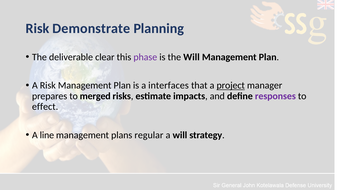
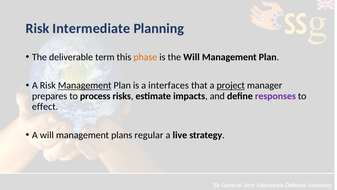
Demonstrate: Demonstrate -> Intermediate (91, 28)
clear: clear -> term (105, 57)
phase colour: purple -> orange (145, 57)
Management underline: none -> present (85, 85)
merged: merged -> process (95, 96)
A line: line -> will (47, 135)
a will: will -> live (180, 135)
